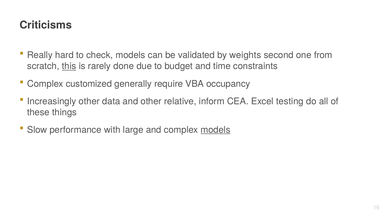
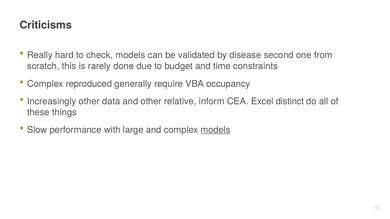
weights: weights -> disease (245, 55)
this underline: present -> none (69, 66)
customized: customized -> reproduced (89, 84)
testing: testing -> distinct (290, 101)
